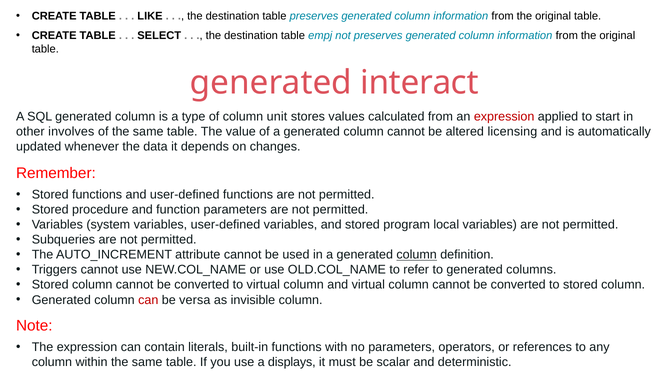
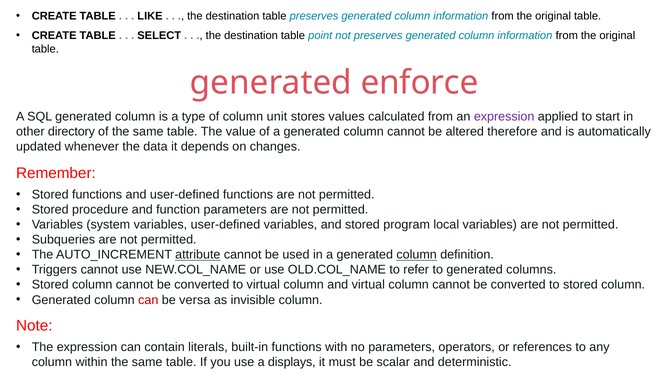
empj: empj -> point (320, 36)
interact: interact -> enforce (419, 82)
expression colour: red -> purple (504, 117)
involves: involves -> directory (71, 132)
licensing: licensing -> therefore (512, 132)
attribute underline: none -> present (198, 255)
